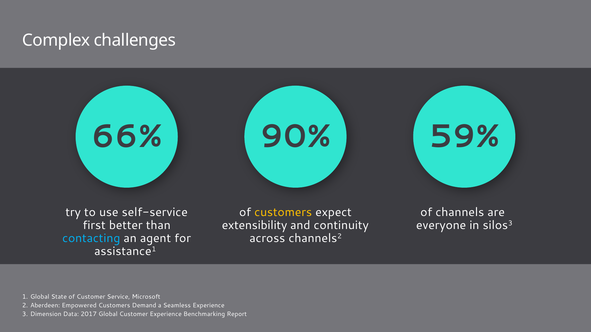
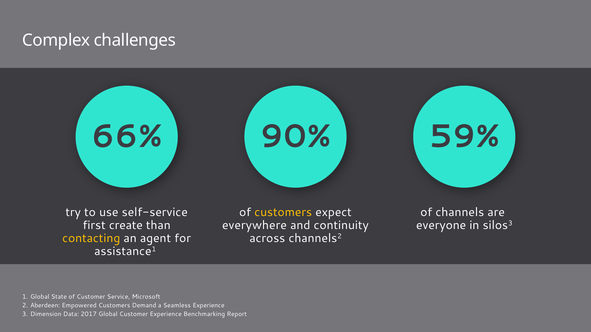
better: better -> create (126, 225)
extensibility: extensibility -> everywhere (254, 225)
contacting colour: light blue -> yellow (91, 238)
